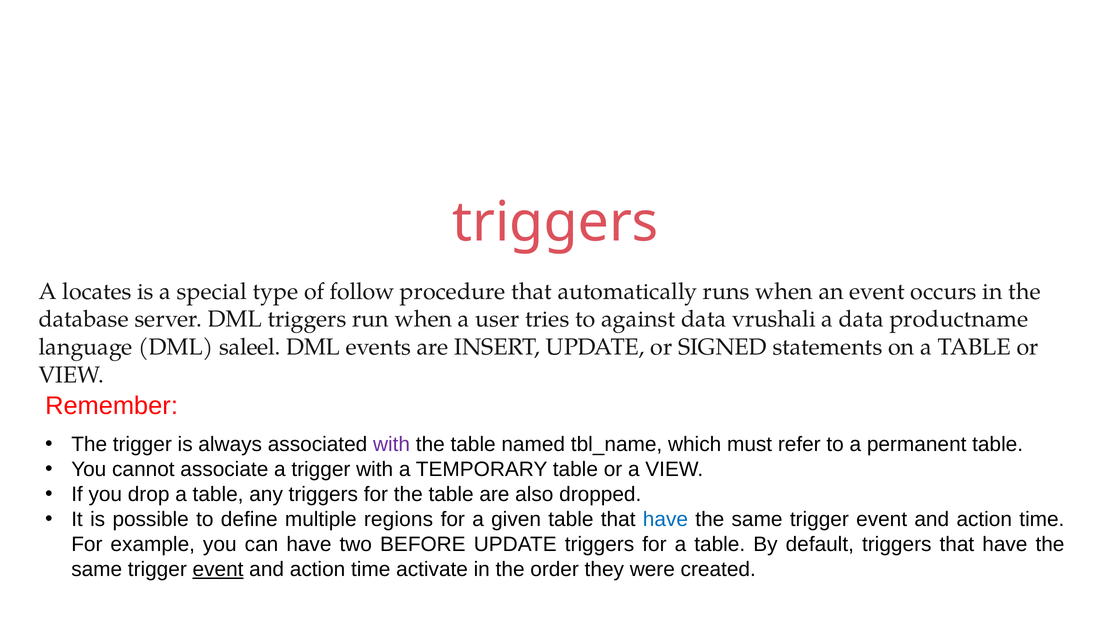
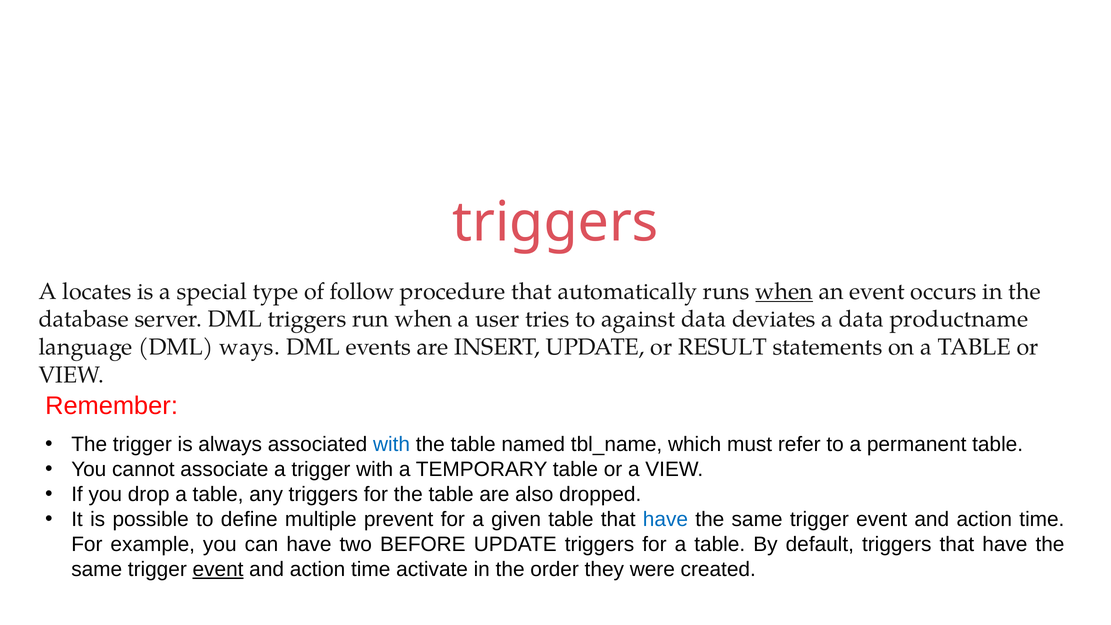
when underline: none -> present (784, 291)
vrushali: vrushali -> deviates (774, 319)
saleel: saleel -> ways (250, 347)
SIGNED: SIGNED -> RESULT (722, 347)
with colour: purple -> blue (392, 444)
regions: regions -> prevent (399, 519)
